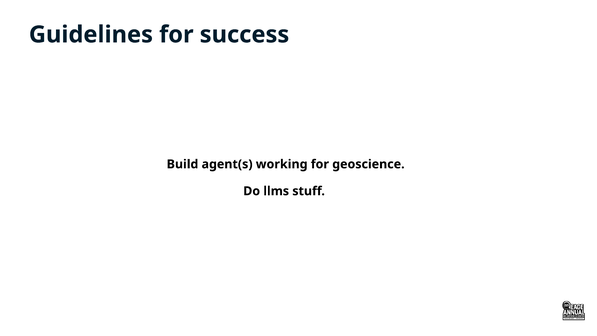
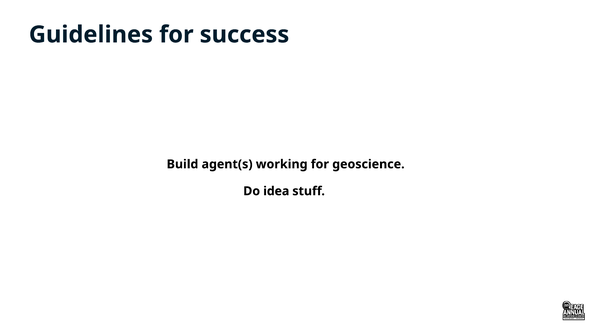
llms: llms -> idea (276, 191)
